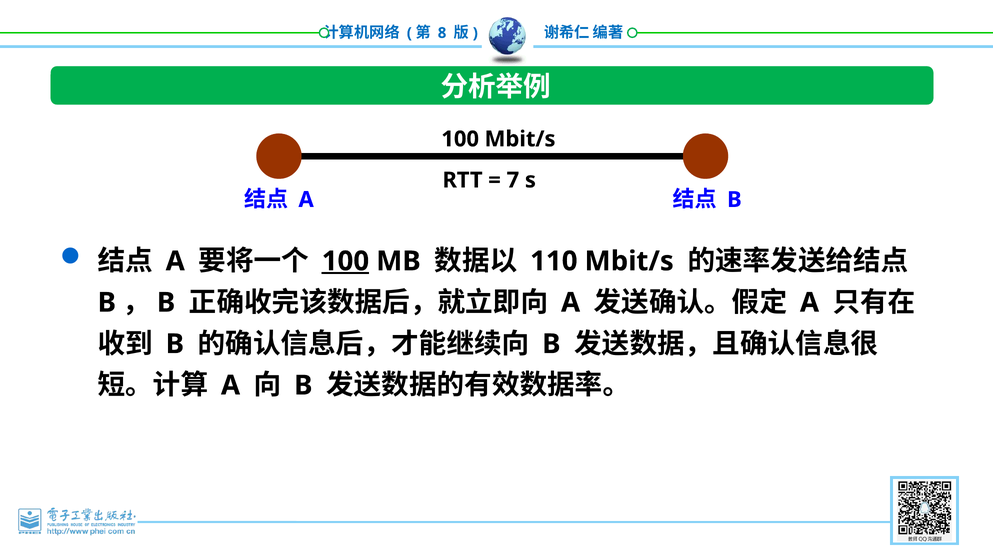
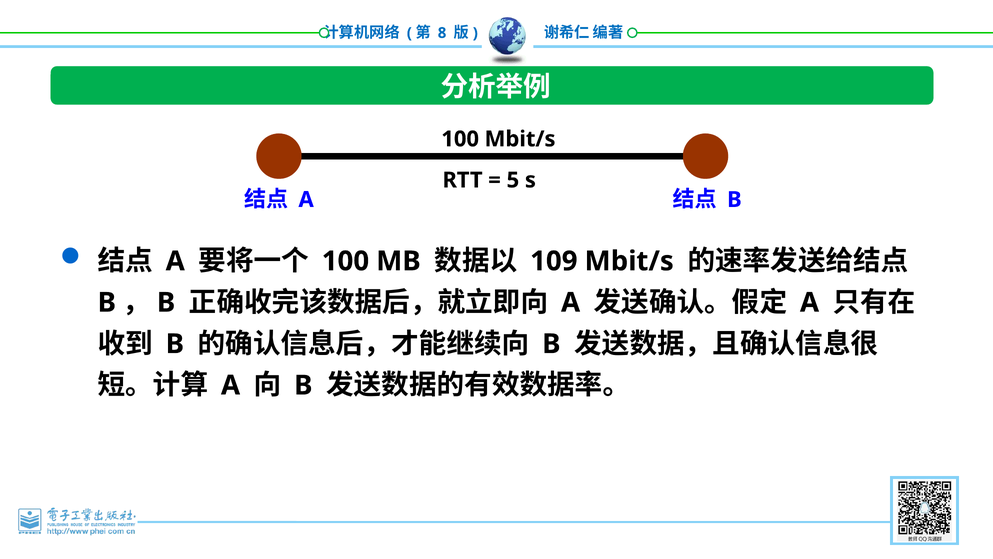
7: 7 -> 5 (513, 180)
100 underline: present -> none (345, 261)
110: 110 -> 109 (554, 261)
